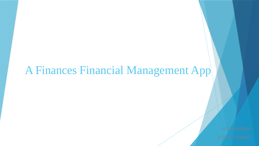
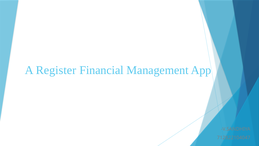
Finances: Finances -> Register (56, 70)
